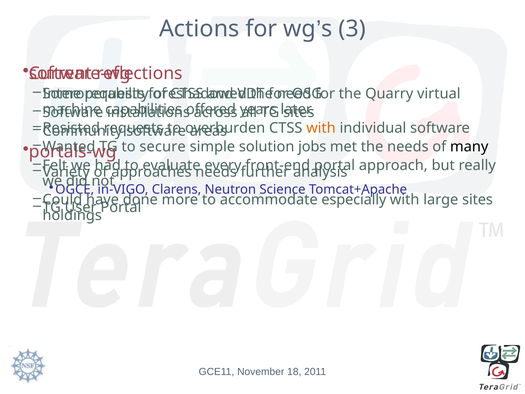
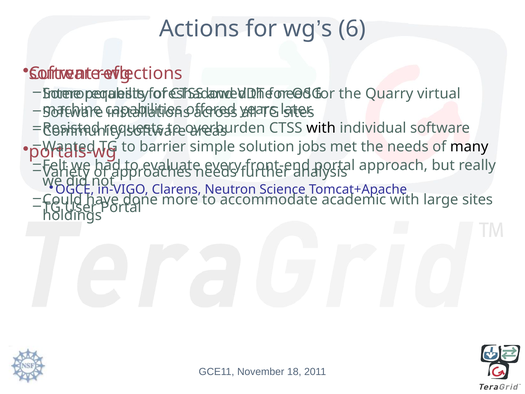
3: 3 -> 6 (352, 29)
with colour: orange -> black (321, 128)
secure: secure -> barrier (163, 147)
especially: especially -> academic (354, 200)
